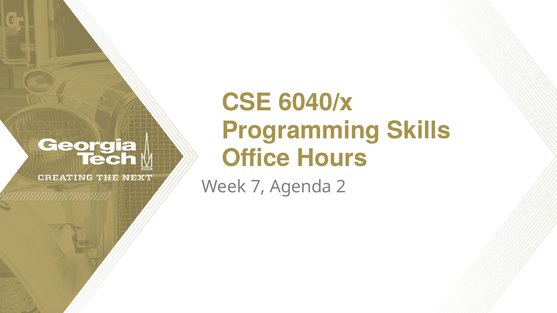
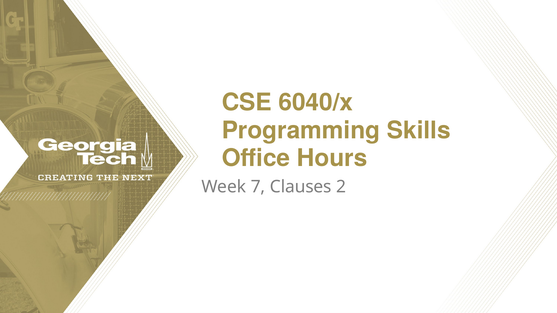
Agenda: Agenda -> Clauses (301, 187)
